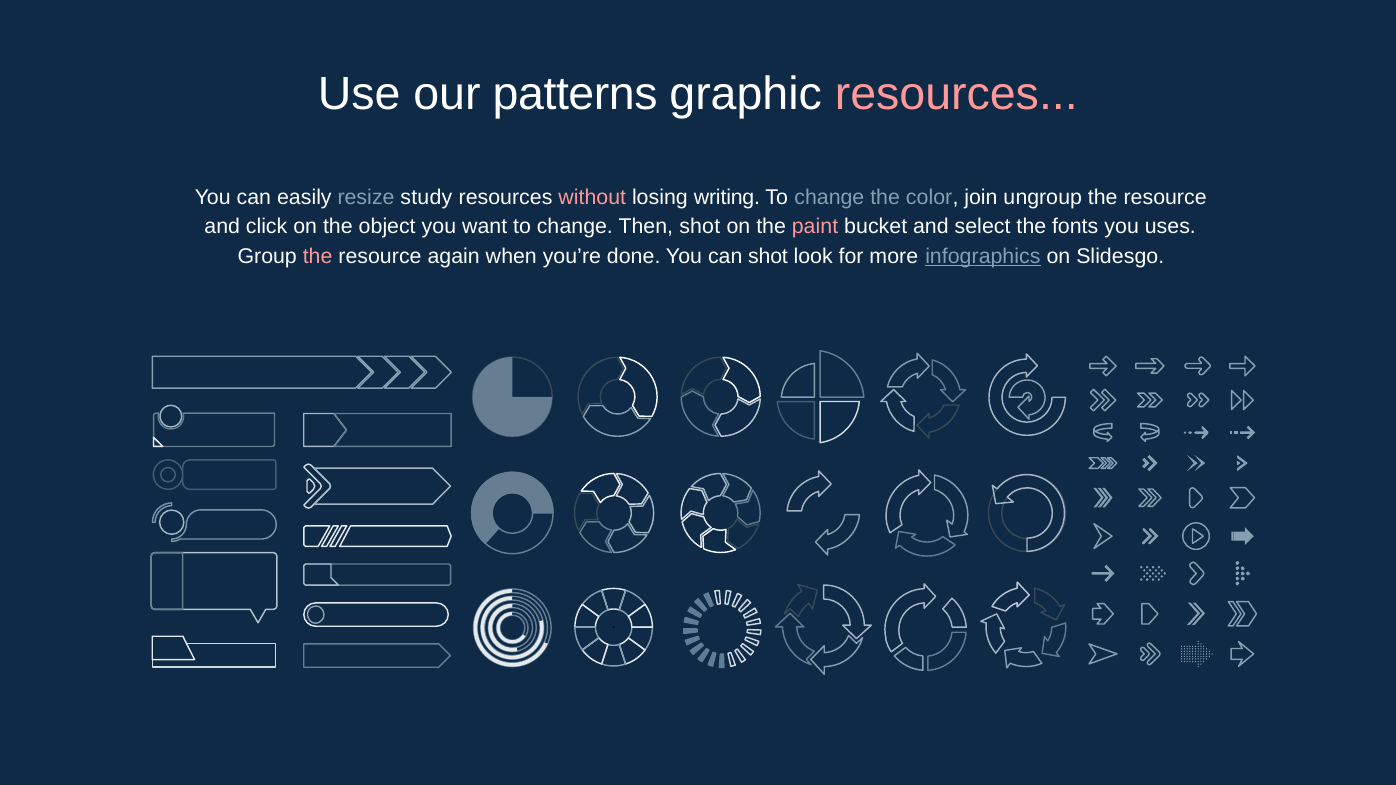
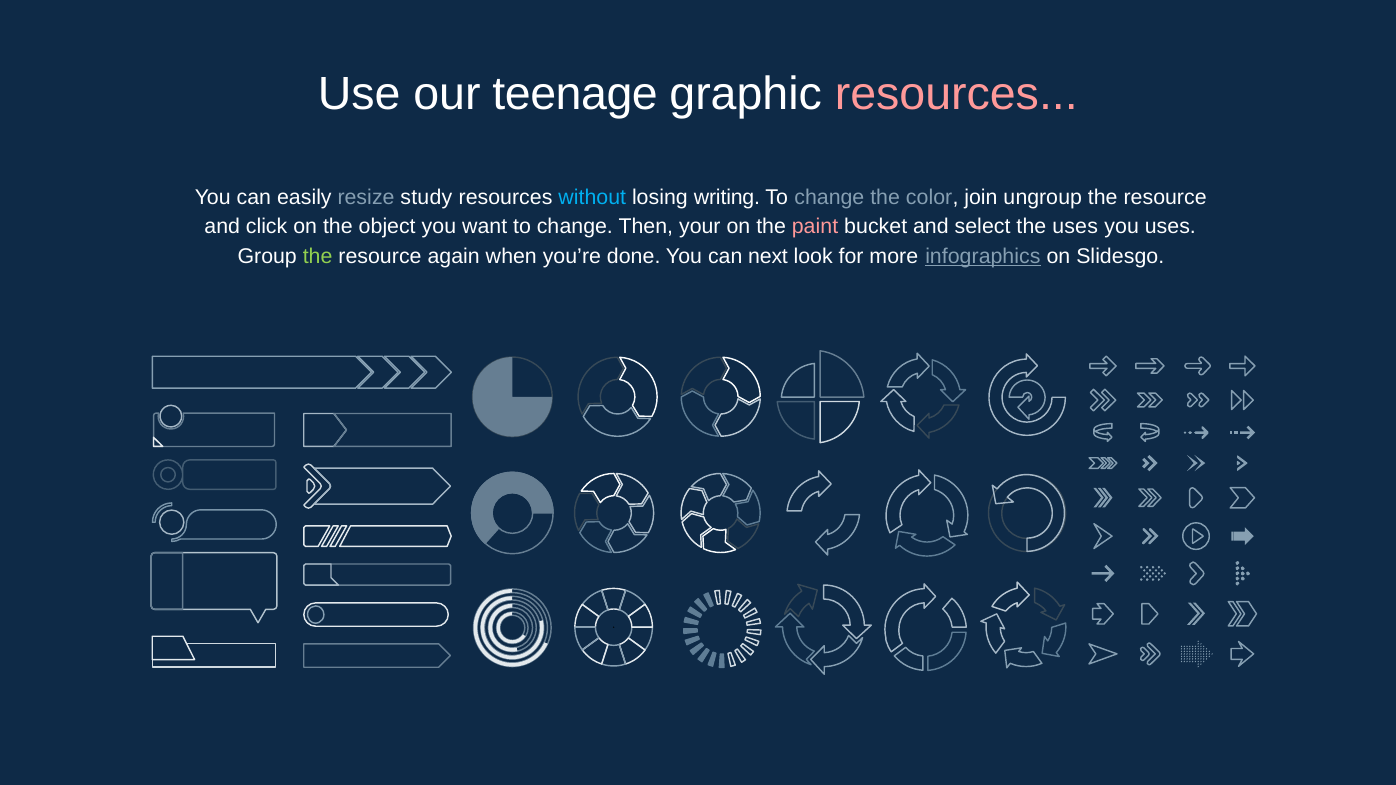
patterns: patterns -> teenage (575, 95)
without colour: pink -> light blue (592, 197)
Then shot: shot -> your (700, 227)
the fonts: fonts -> uses (1075, 227)
the colour: pink -> light green (318, 256)
can shot: shot -> next (768, 256)
